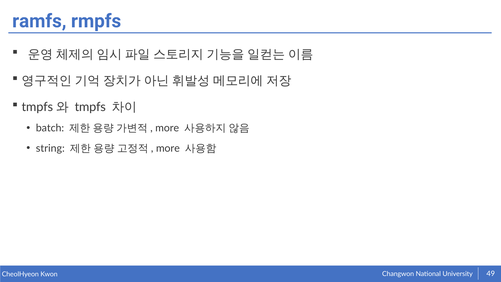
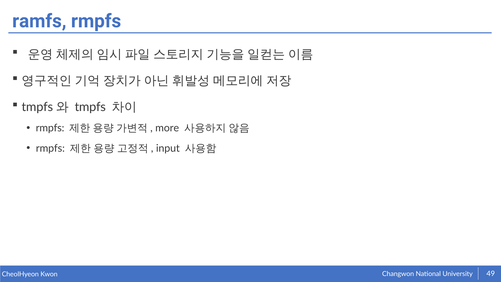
batch: batch -> rmpfs (50, 128)
string: string -> rmpfs (50, 148)
more: more -> input (168, 148)
